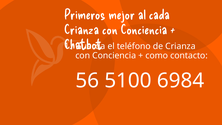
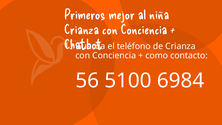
cada: cada -> niña (159, 15)
